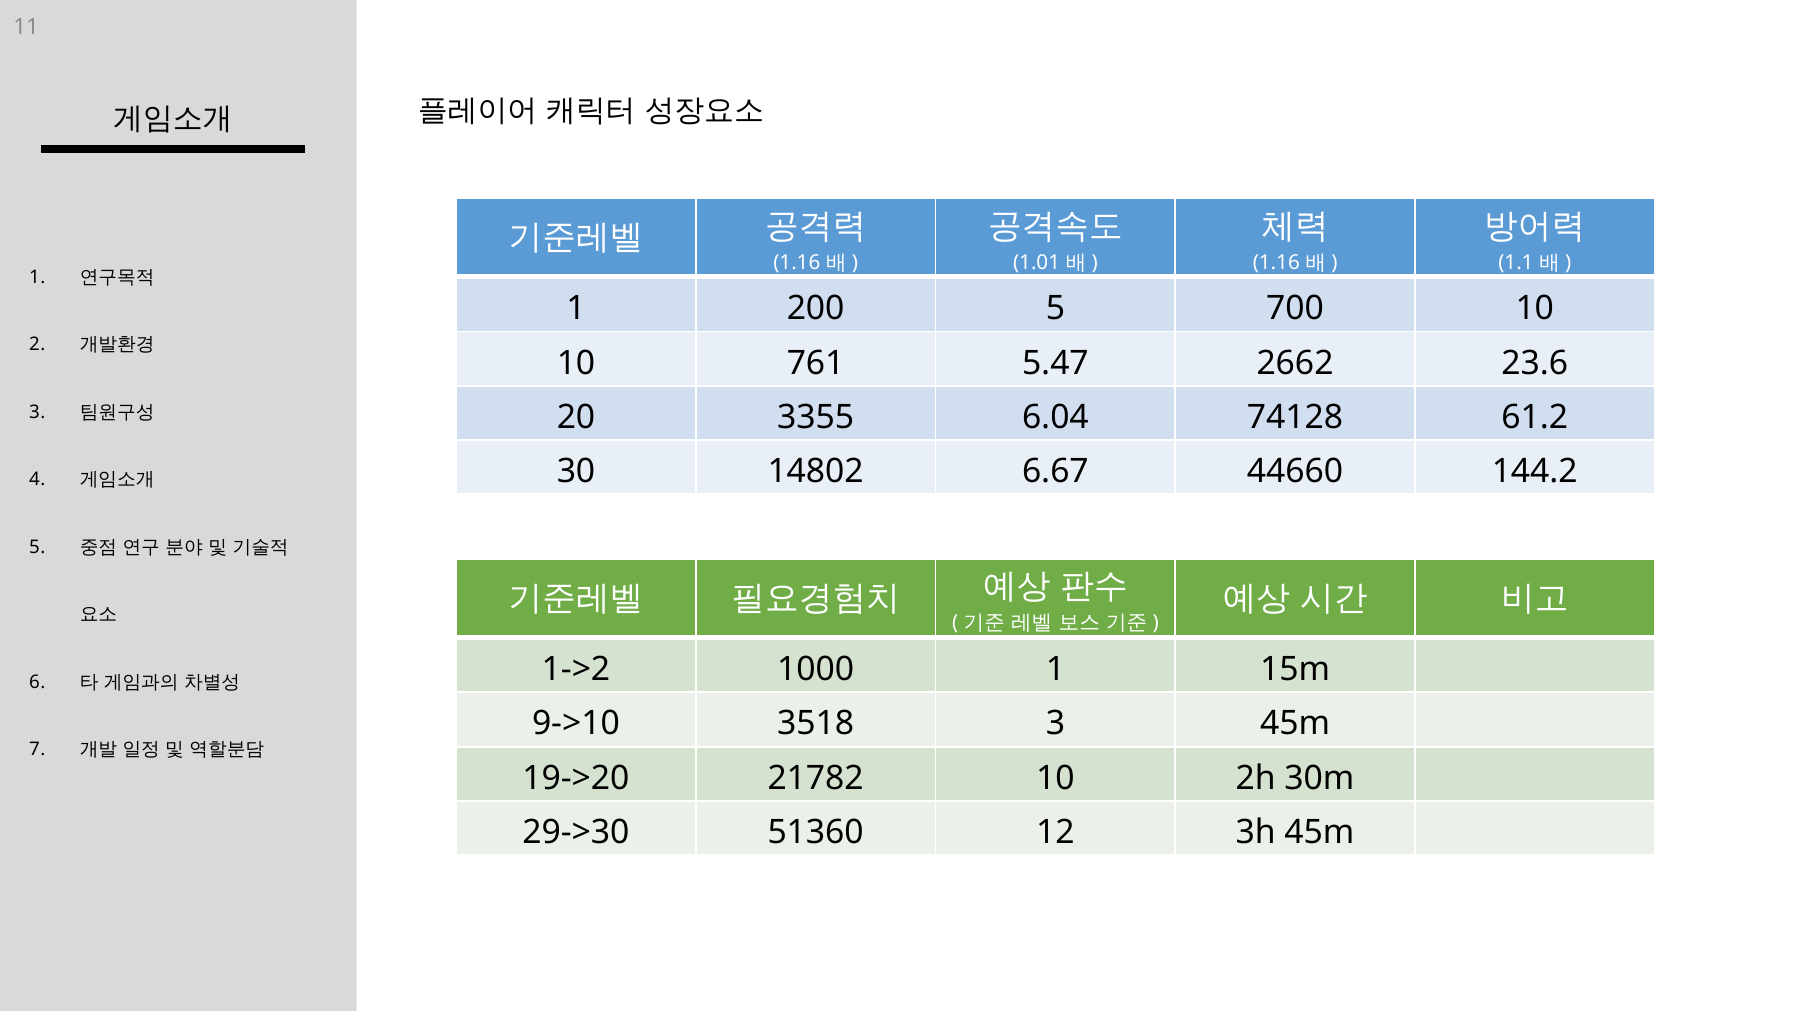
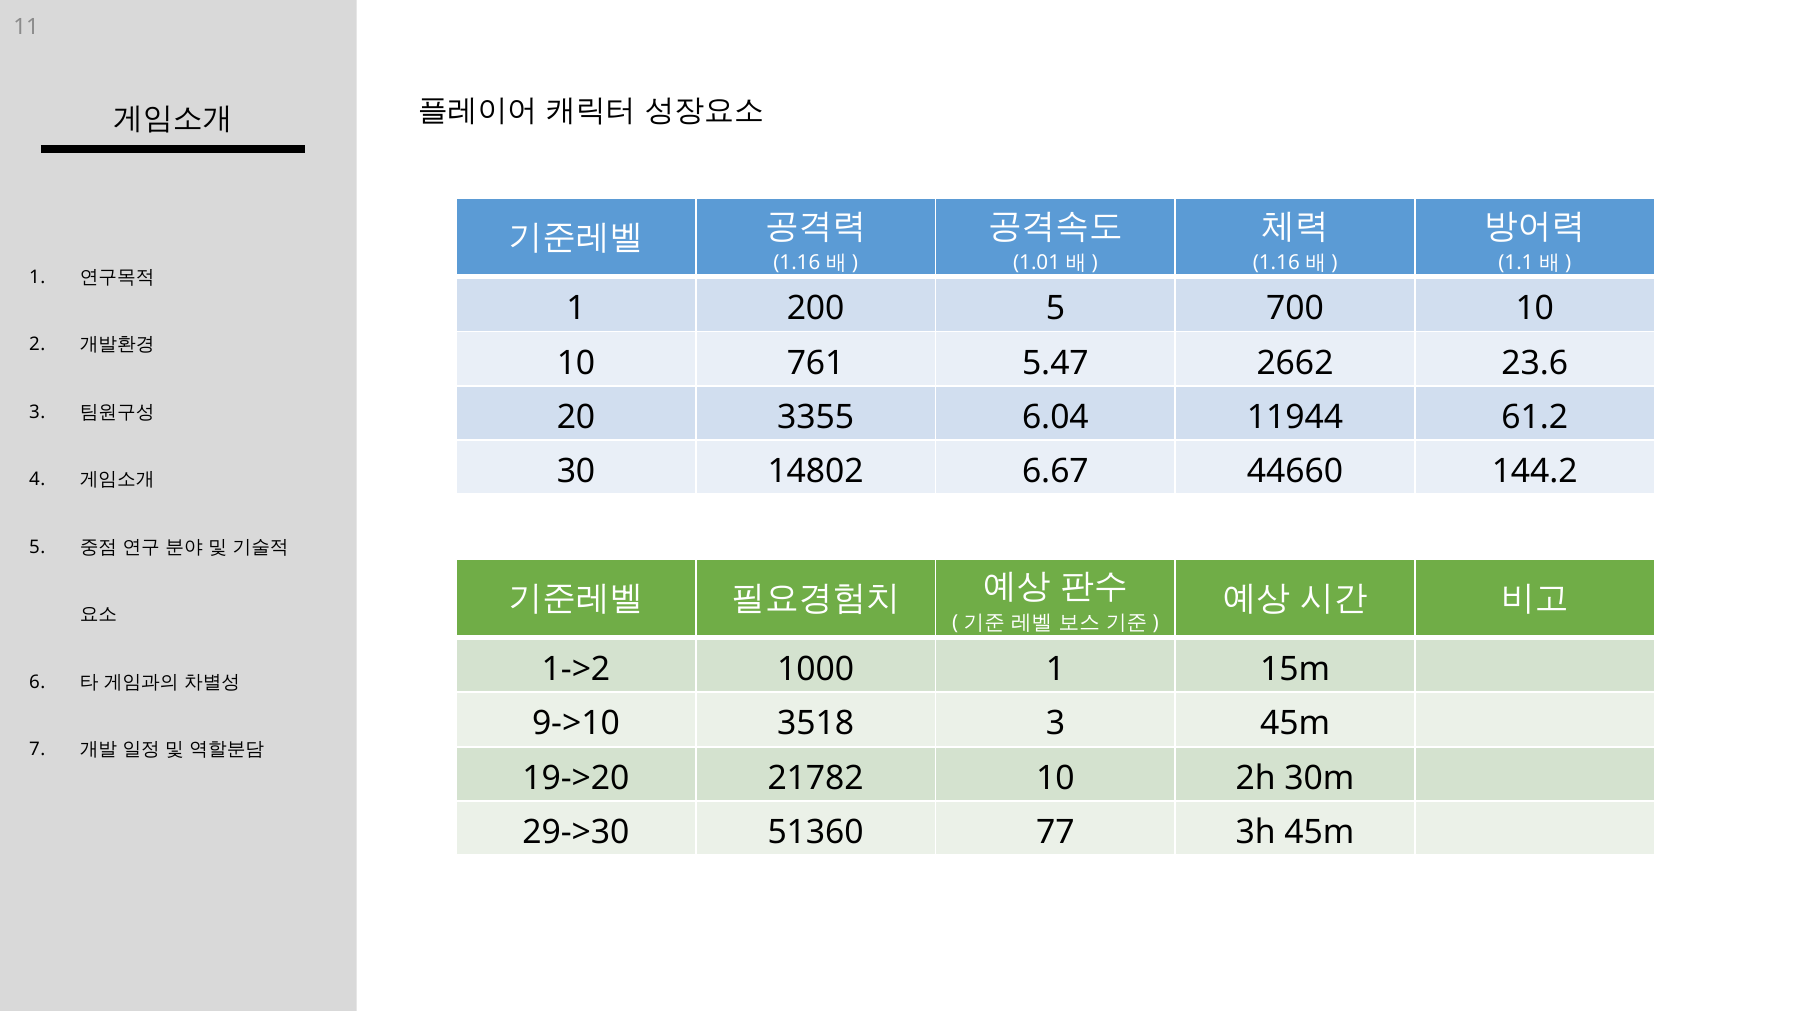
74128: 74128 -> 11944 (1295, 418)
12: 12 -> 77 (1055, 833)
